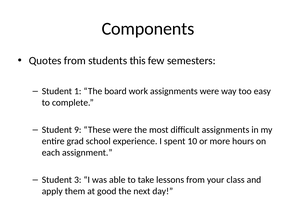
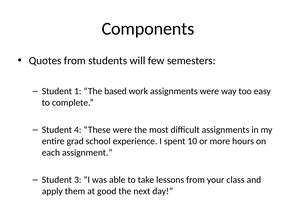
this: this -> will (138, 61)
board: board -> based (115, 91)
9: 9 -> 4 (78, 130)
